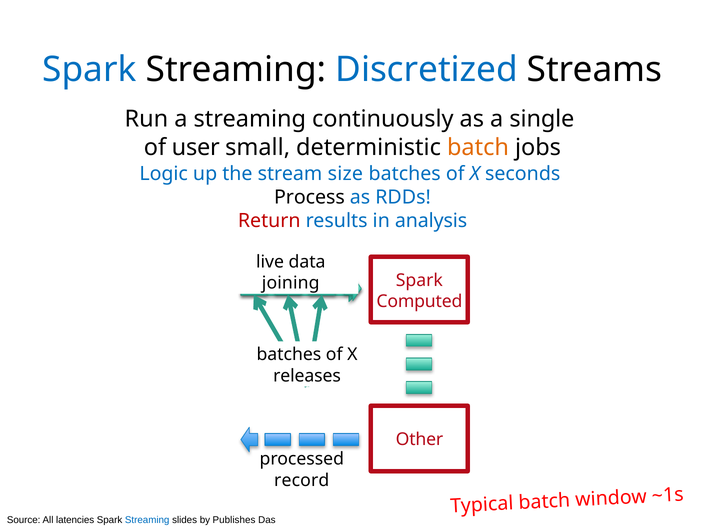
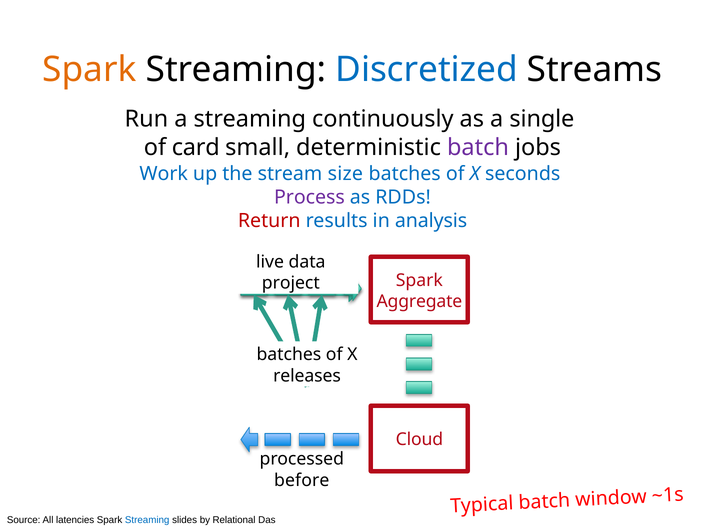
Spark colour: blue -> orange (90, 69)
user: user -> card (196, 147)
batch colour: orange -> purple (478, 147)
Logic: Logic -> Work (164, 174)
Process colour: black -> purple (309, 197)
joining: joining -> project (291, 283)
Computed: Computed -> Aggregate (419, 301)
Other: Other -> Cloud (419, 439)
record: record -> before (302, 480)
Publishes: Publishes -> Relational (234, 520)
